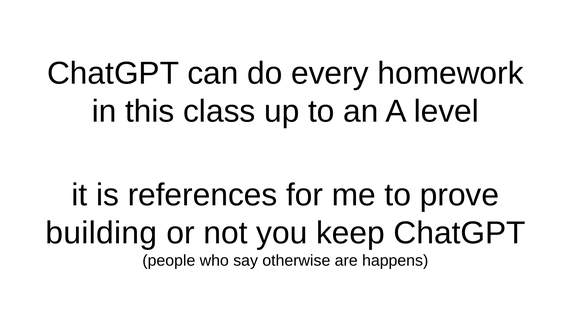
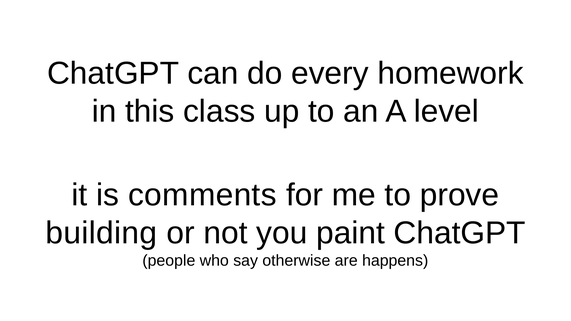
references: references -> comments (202, 195)
keep: keep -> paint (350, 233)
